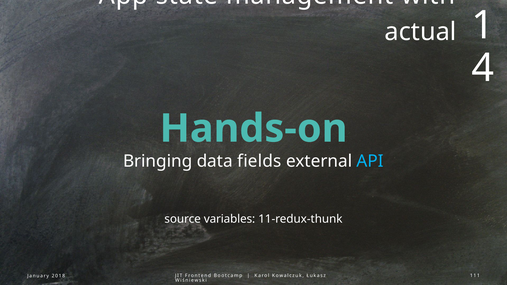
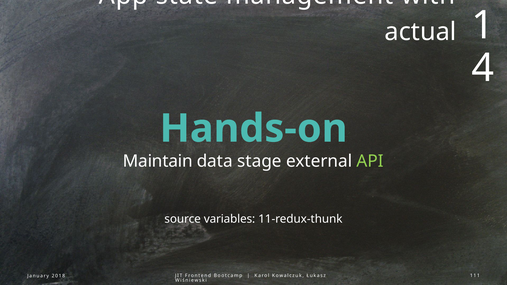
Bringing: Bringing -> Maintain (158, 161)
fields: fields -> stage (259, 161)
API colour: light blue -> light green (370, 161)
